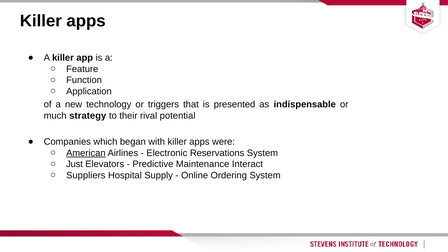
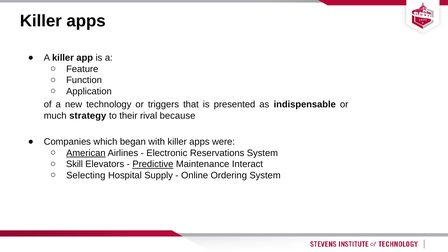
potential: potential -> because (178, 116)
Just: Just -> Skill (75, 164)
Predictive underline: none -> present (153, 164)
Suppliers: Suppliers -> Selecting (86, 175)
